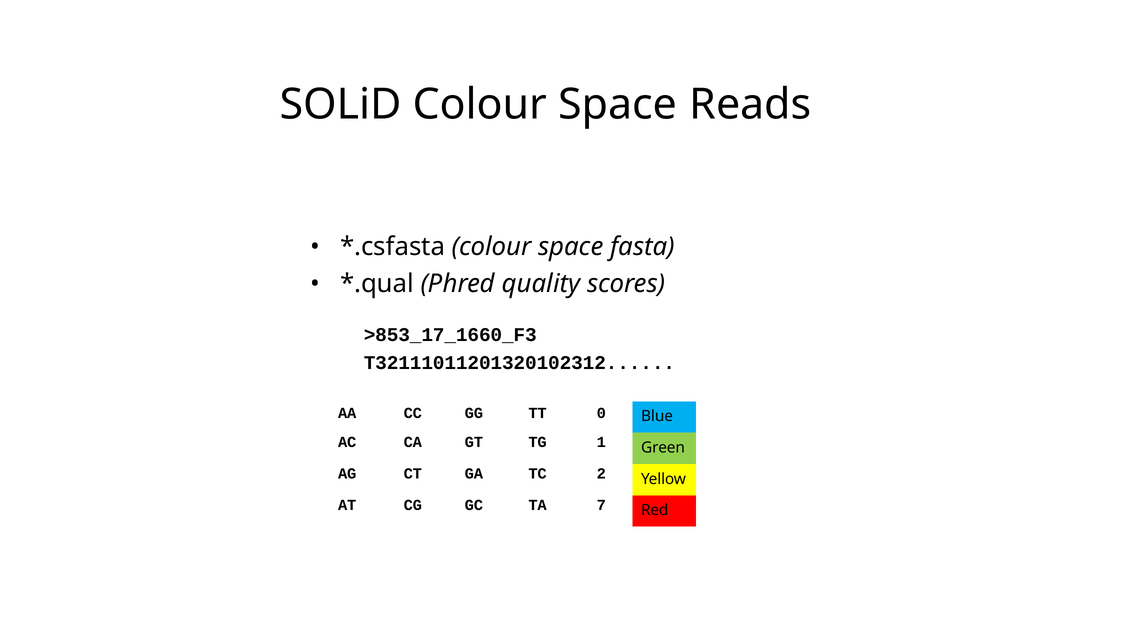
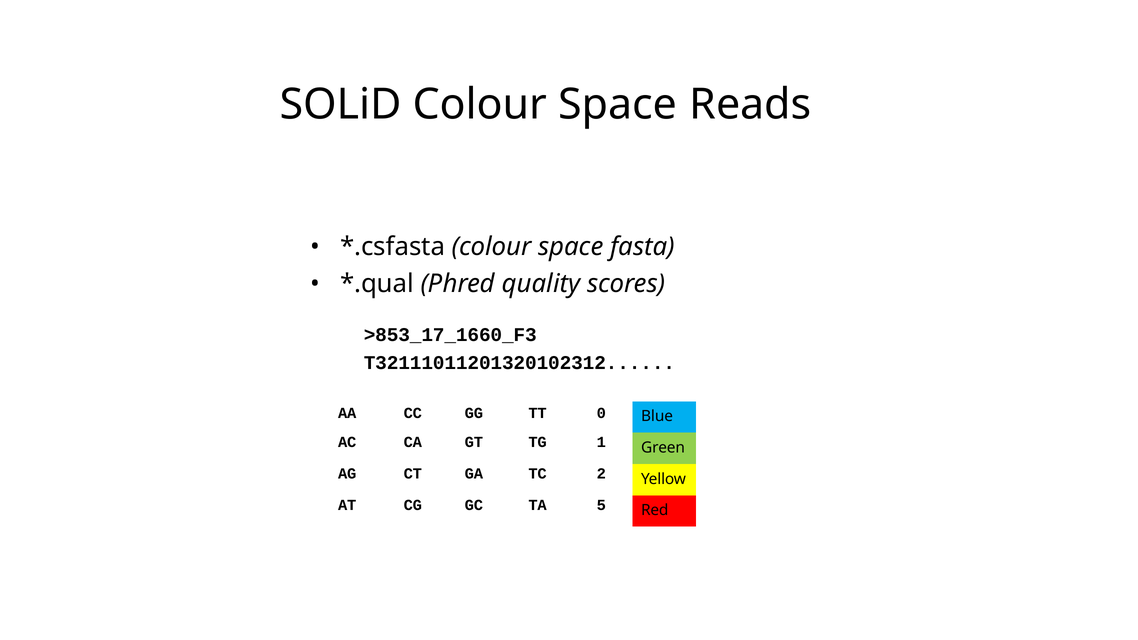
7: 7 -> 5 (601, 505)
